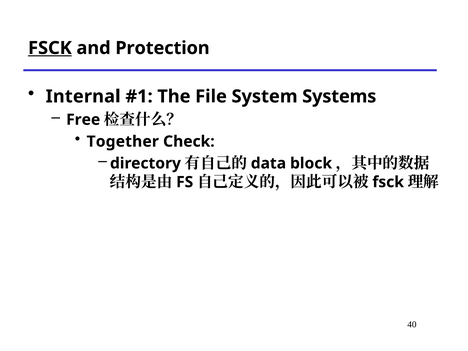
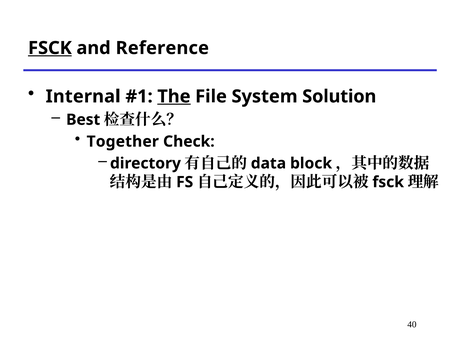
Protection: Protection -> Reference (162, 48)
The underline: none -> present (174, 96)
Systems: Systems -> Solution (339, 96)
Free: Free -> Best (83, 120)
